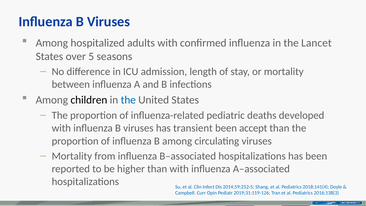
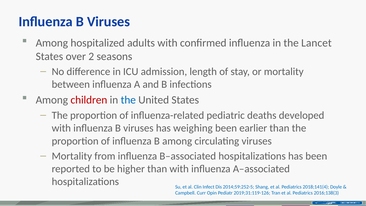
5: 5 -> 2 (91, 56)
children colour: black -> red (89, 100)
transient: transient -> weighing (193, 128)
accept: accept -> earlier (253, 128)
